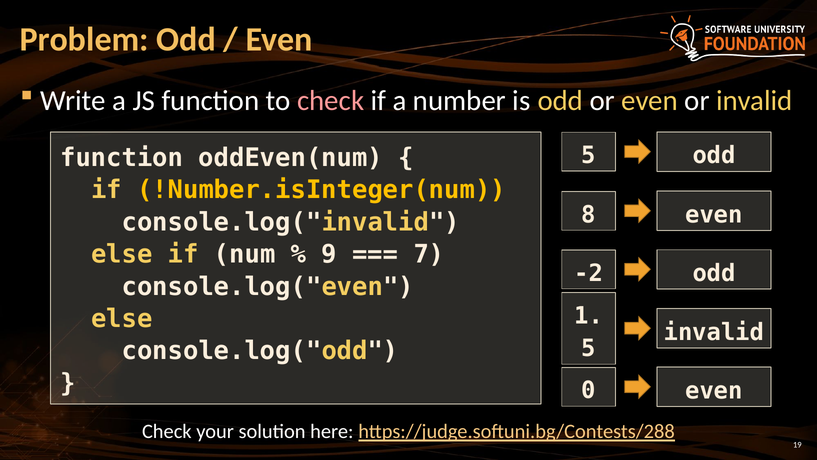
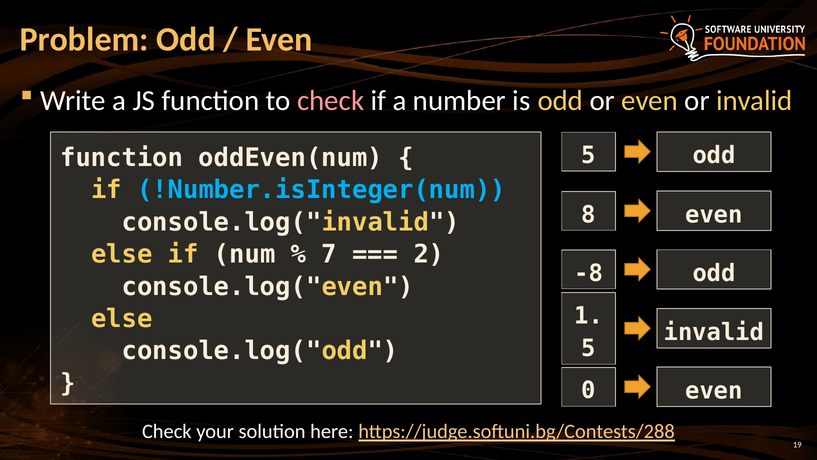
!Number.isInteger(num colour: yellow -> light blue (321, 190)
9: 9 -> 7 (329, 254)
7: 7 -> 2 (429, 254)
-2: -2 -> -8 (589, 273)
